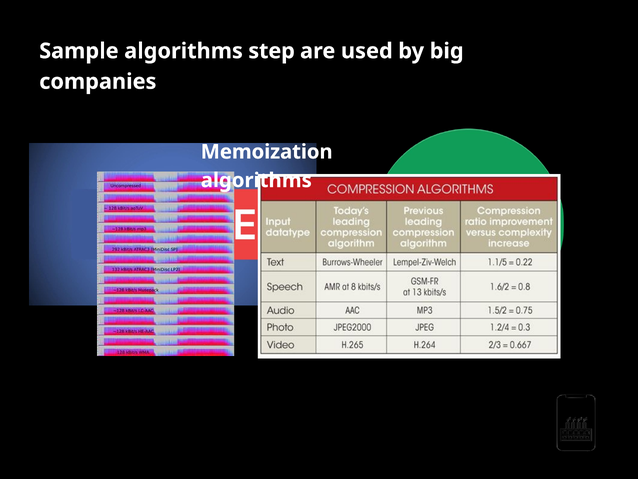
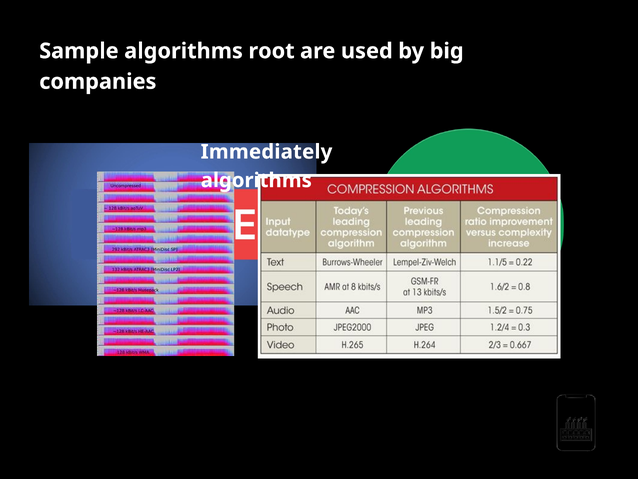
step: step -> root (272, 51)
Memoization: Memoization -> Immediately (267, 152)
